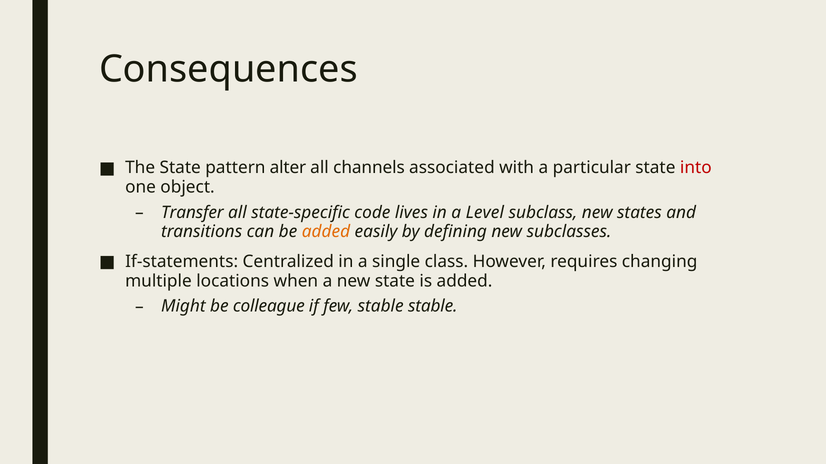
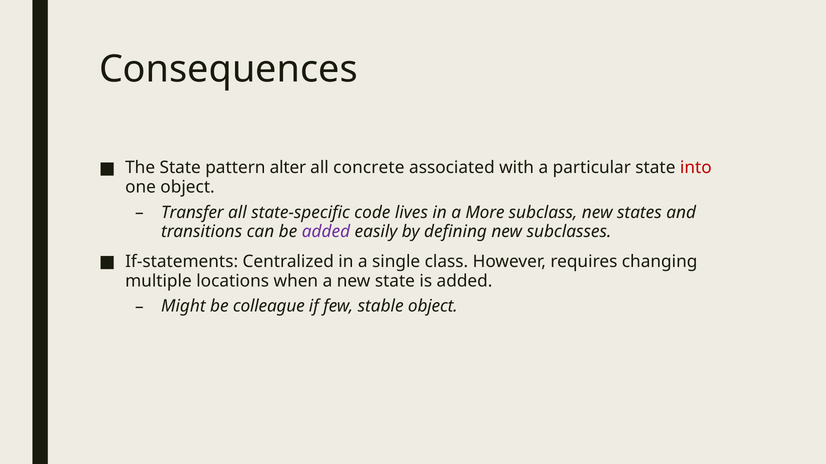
channels: channels -> concrete (369, 168)
Level: Level -> More (485, 213)
added colour: orange -> purple (326, 232)
stable stable: stable -> object (433, 307)
